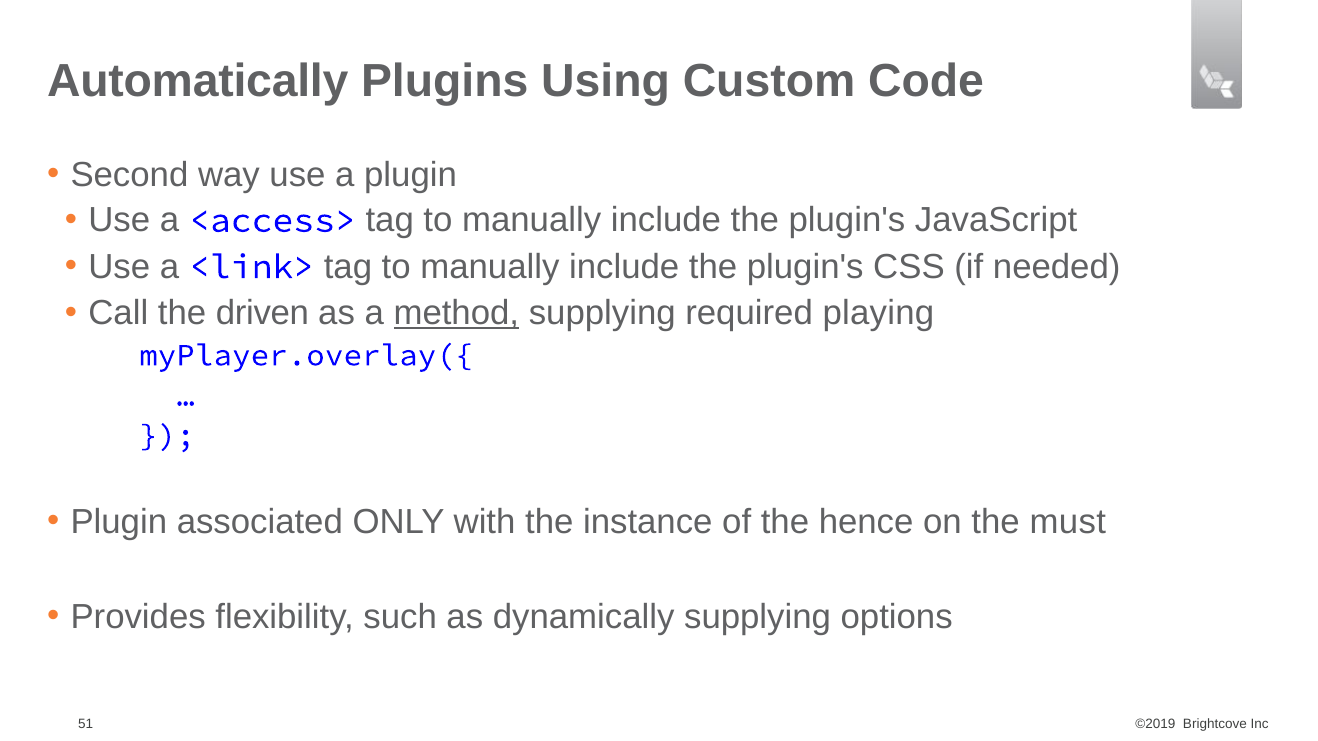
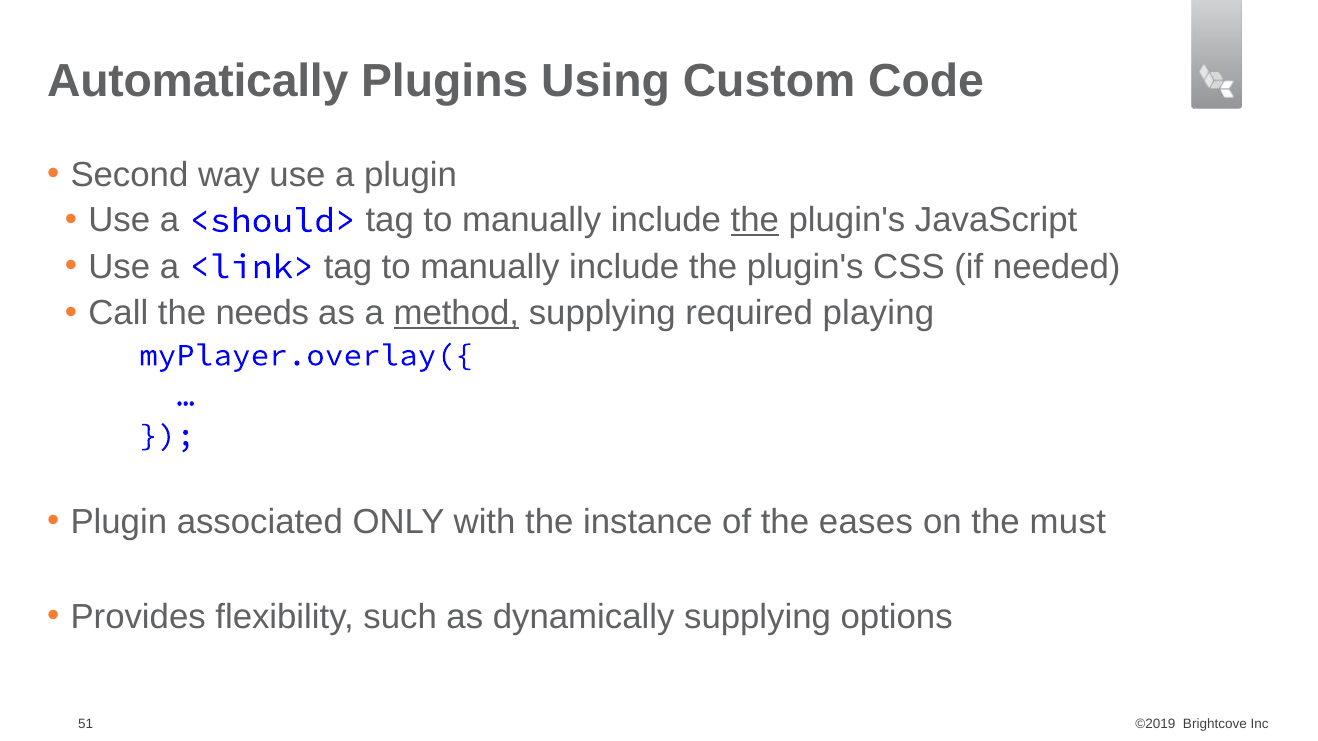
<access>: <access> -> <should> (272, 220)
the underline: none -> present (755, 220)
driven: driven -> needs (262, 313)
hence: hence -> eases (866, 522)
